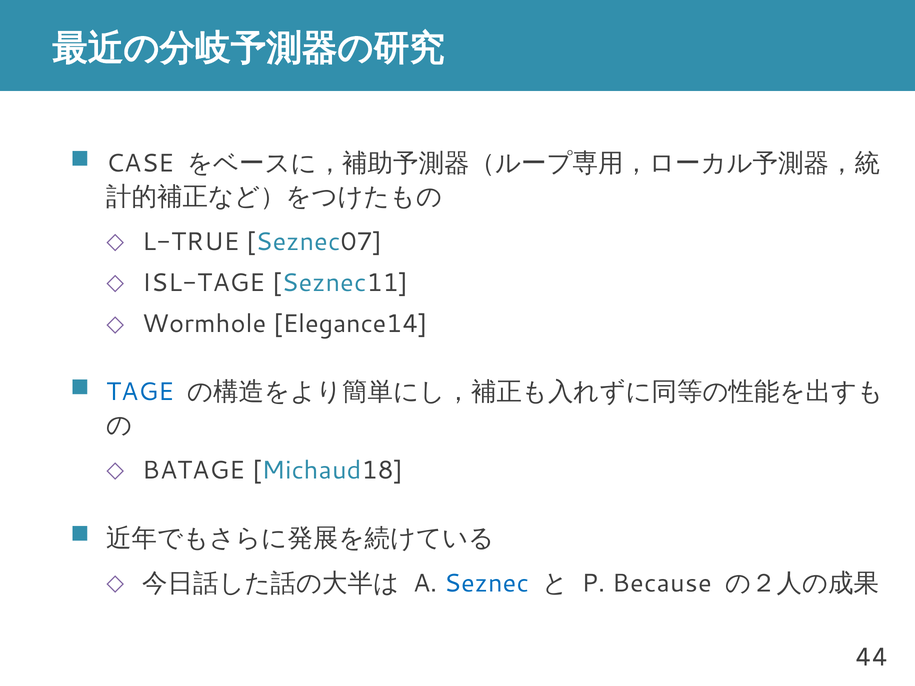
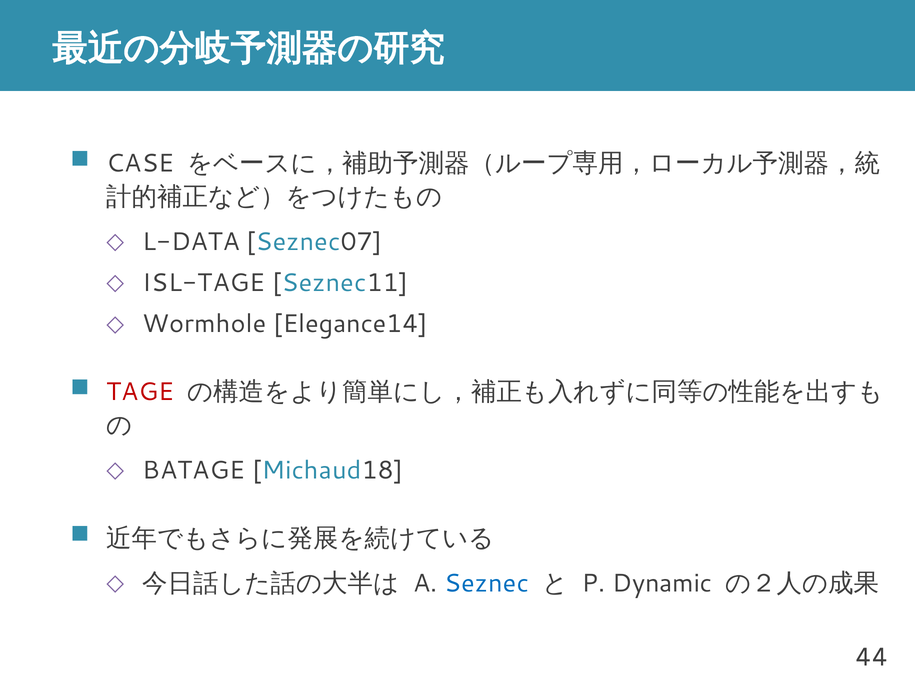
L-TRUE: L-TRUE -> L-DATA (191, 242)
TAGE colour: blue -> red (140, 392)
Because: Because -> Dynamic (662, 583)
